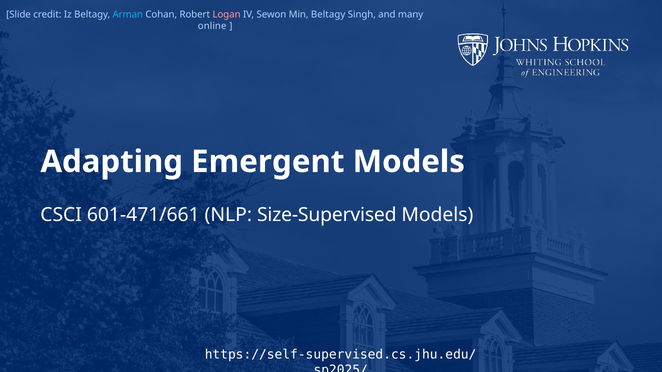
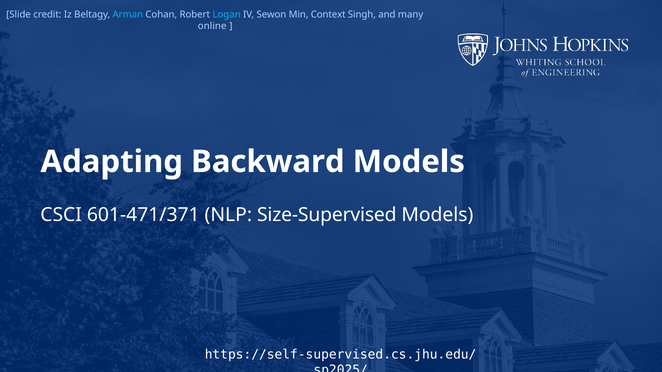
Logan colour: pink -> light blue (227, 15)
Min Beltagy: Beltagy -> Context (328, 15)
Emergent: Emergent -> Backward (268, 162)
601-471/661: 601-471/661 -> 601-471/371 (143, 215)
